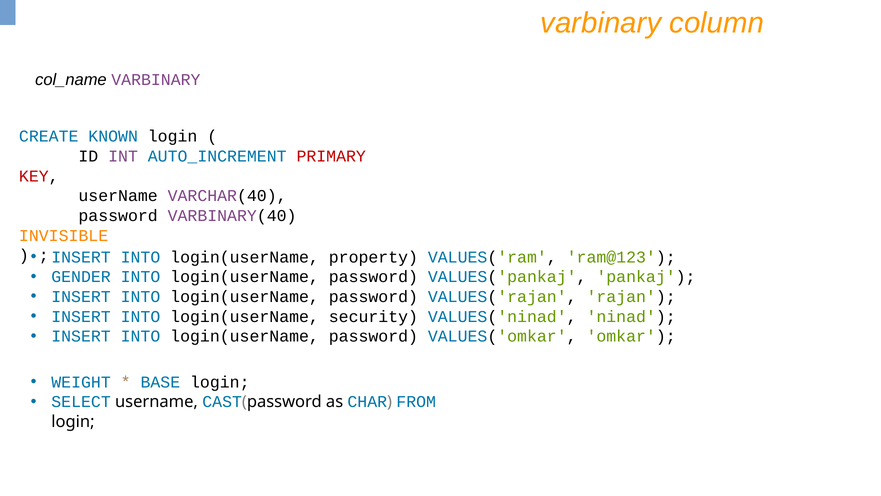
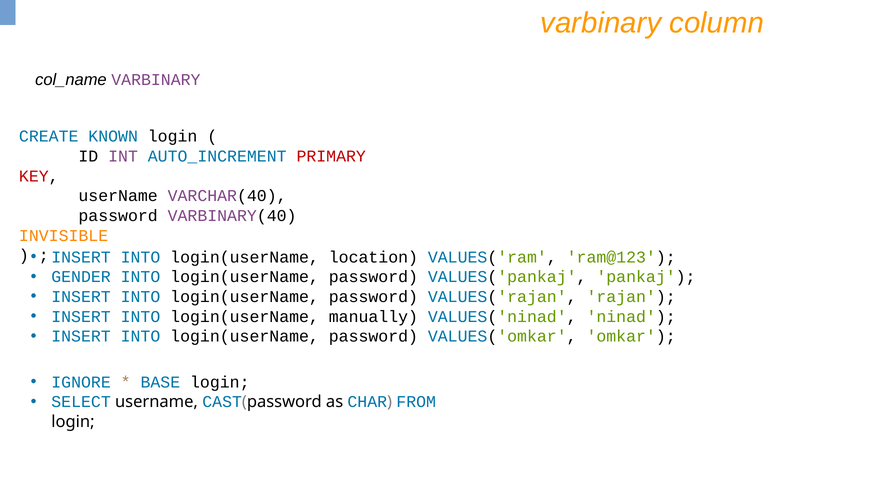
property: property -> location (373, 257)
security: security -> manually (373, 316)
WEIGHT: WEIGHT -> IGNORE (81, 382)
